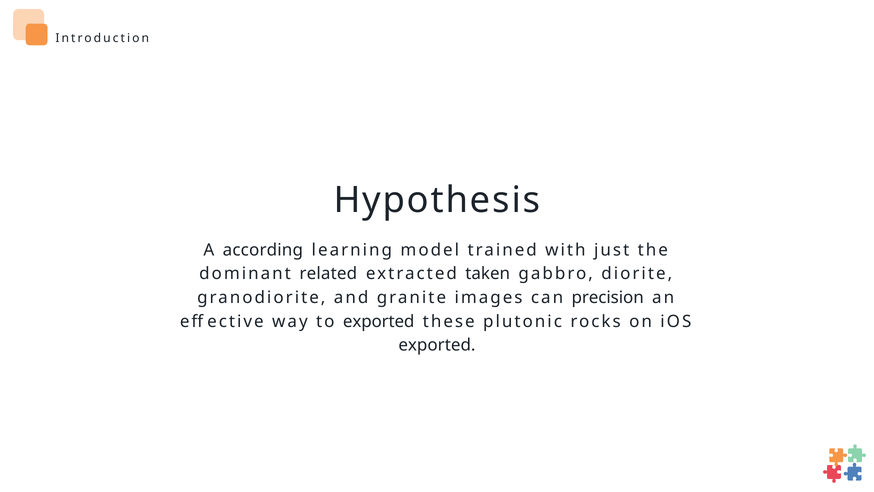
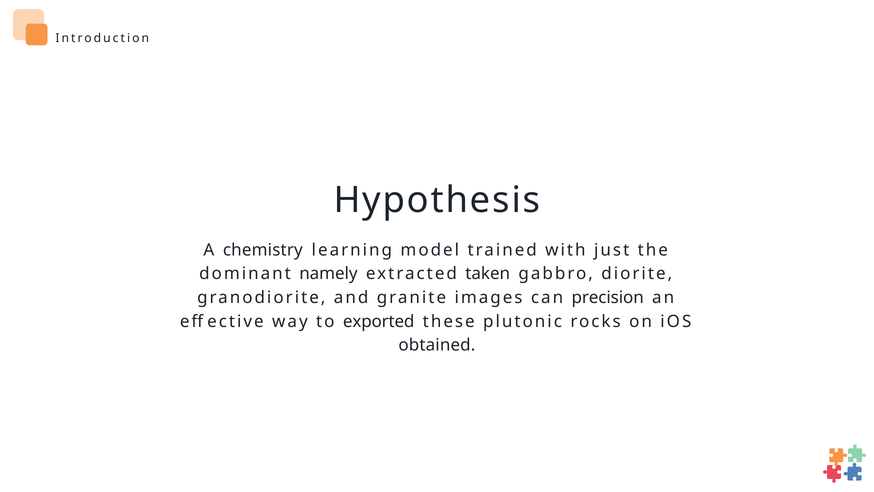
according: according -> chemistry (263, 250)
related: related -> namely (328, 274)
exported: exported -> obtained (437, 345)
